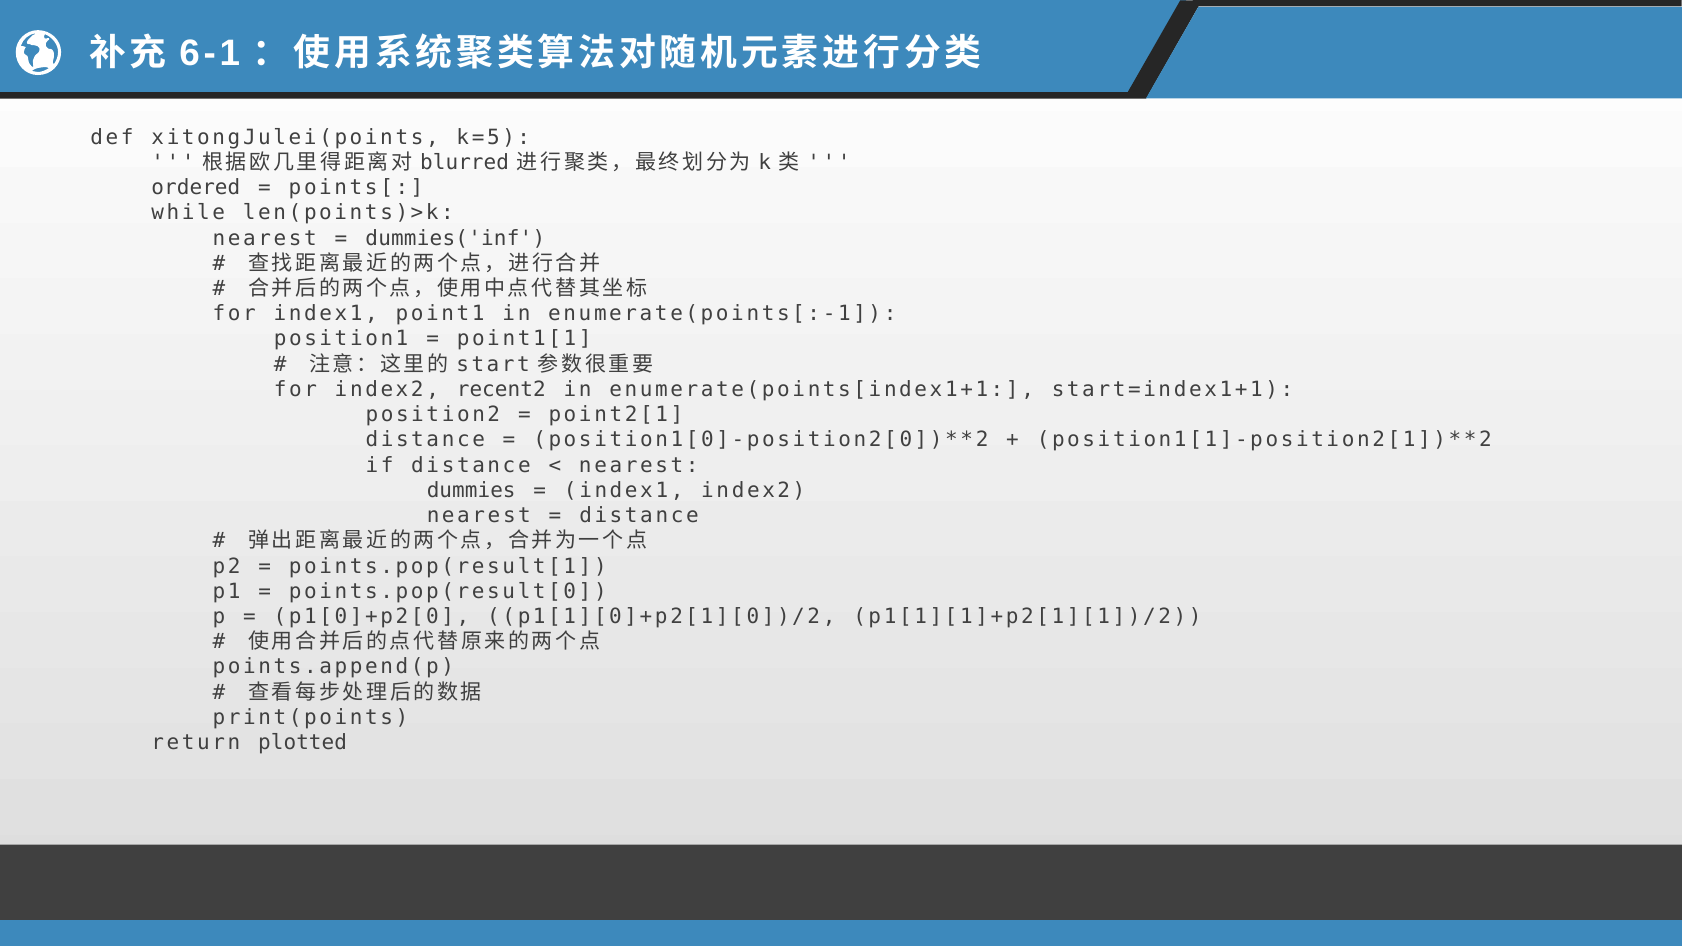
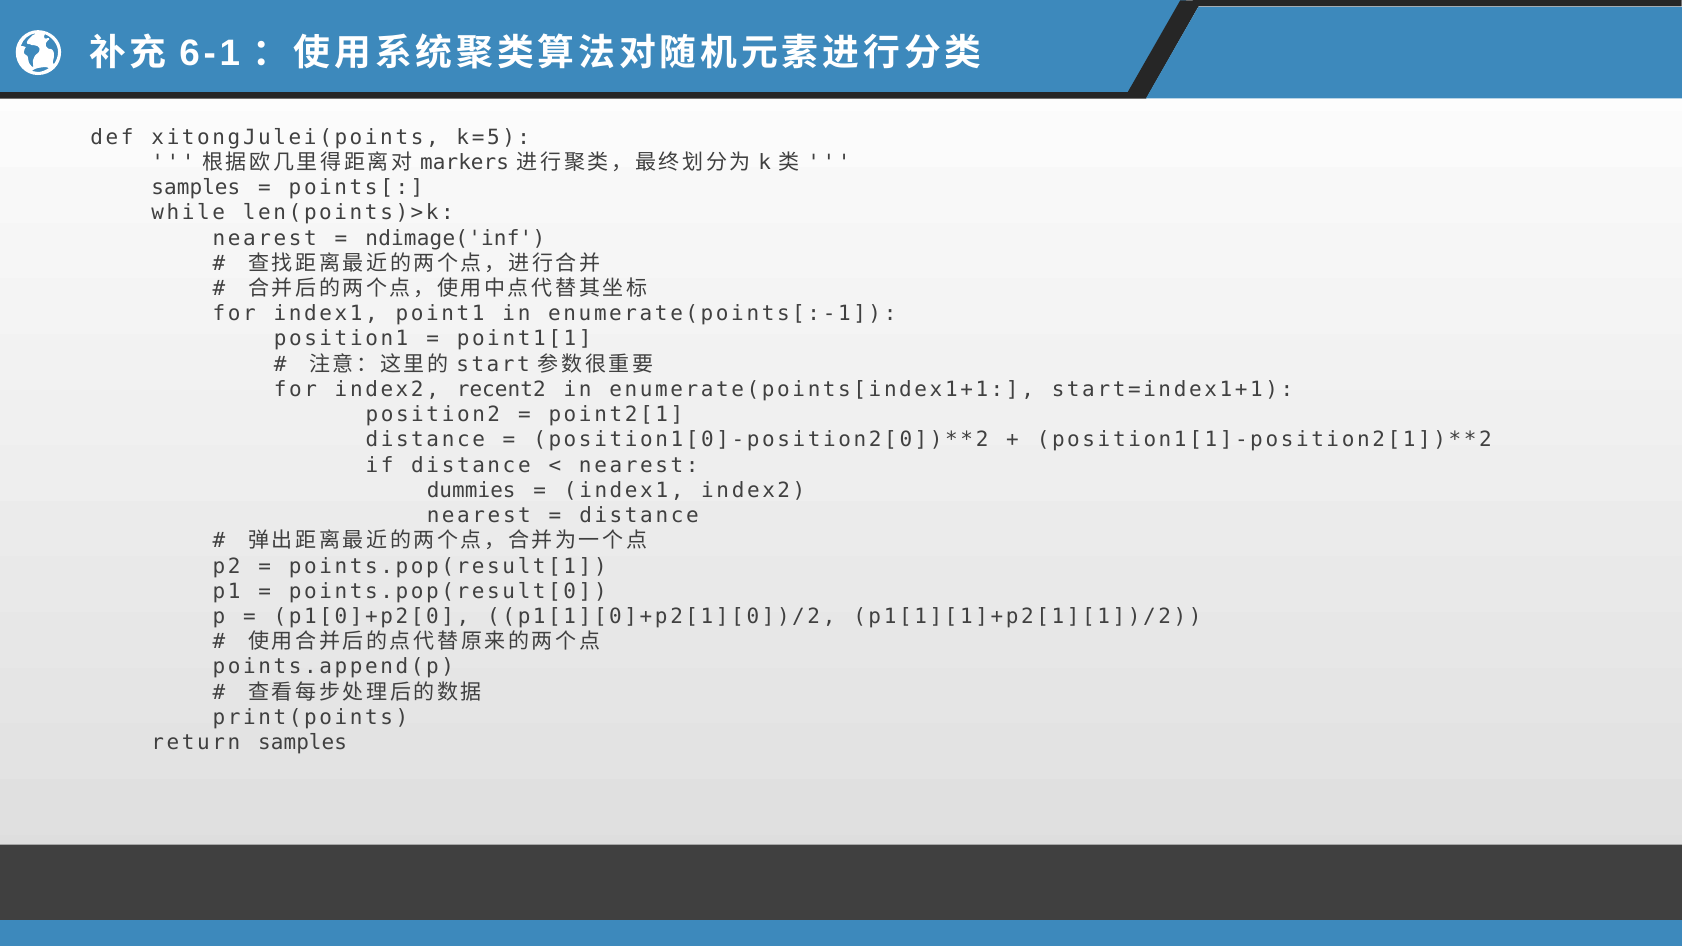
blurred: blurred -> markers (465, 162)
ordered: ordered -> samples (196, 188)
dummies('inf: dummies('inf -> ndimage('inf (455, 238)
return plotted: plotted -> samples (303, 743)
